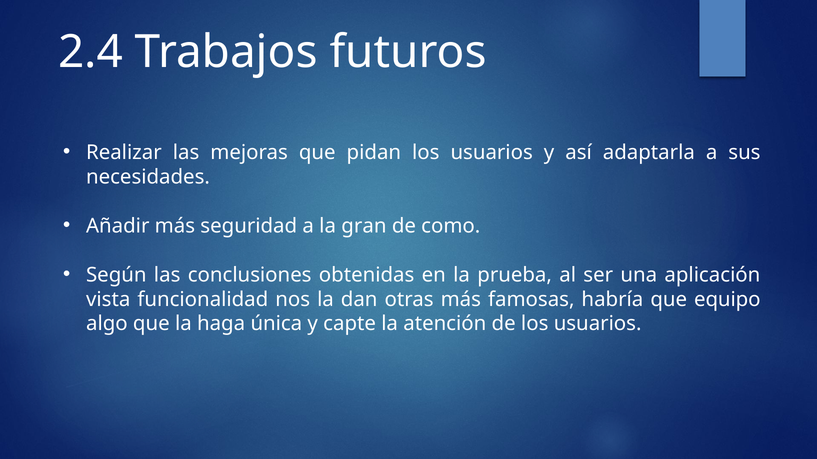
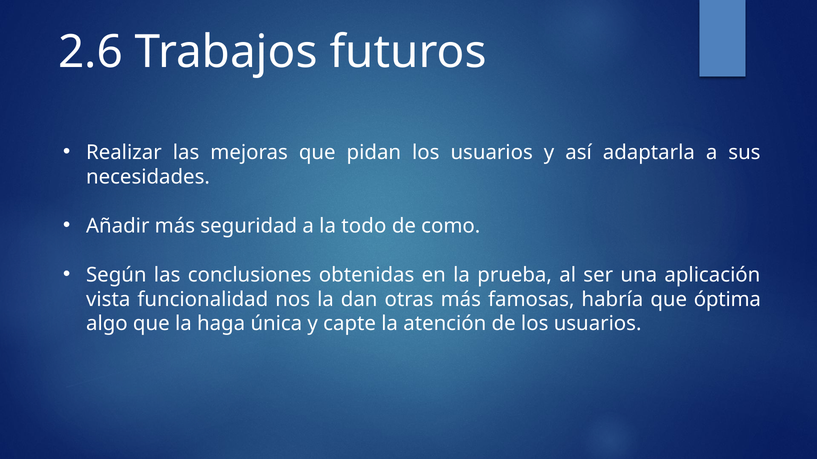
2.4: 2.4 -> 2.6 (91, 52)
gran: gran -> todo (364, 226)
equipo: equipo -> óptima (727, 300)
